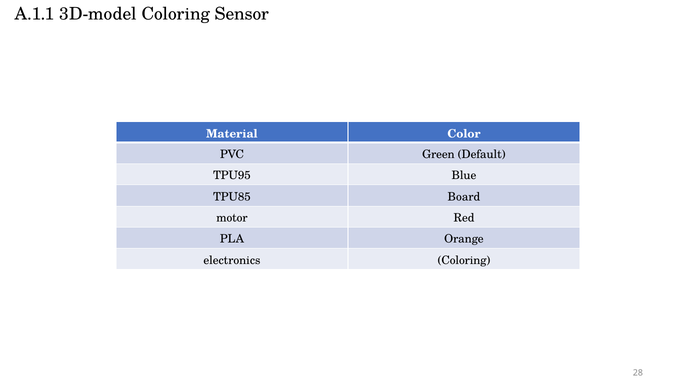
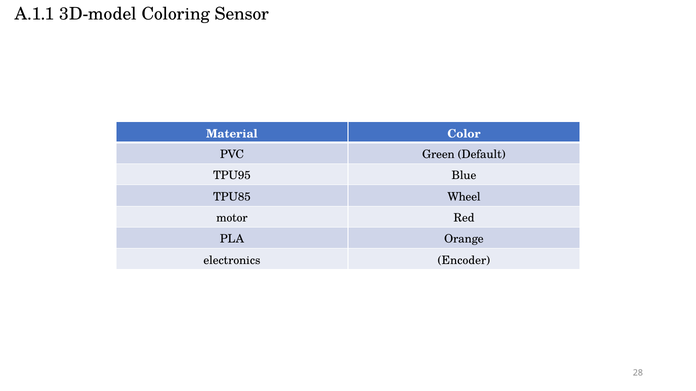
Board: Board -> Wheel (464, 197)
electronics Coloring: Coloring -> Encoder (464, 261)
